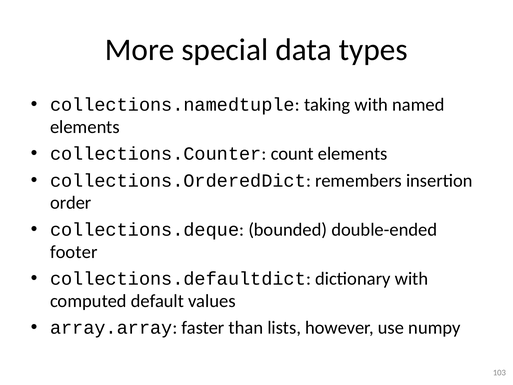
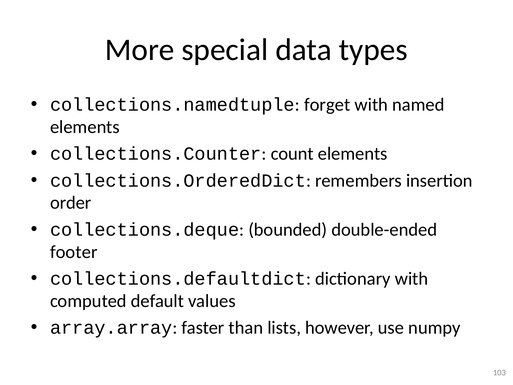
taking: taking -> forget (327, 105)
